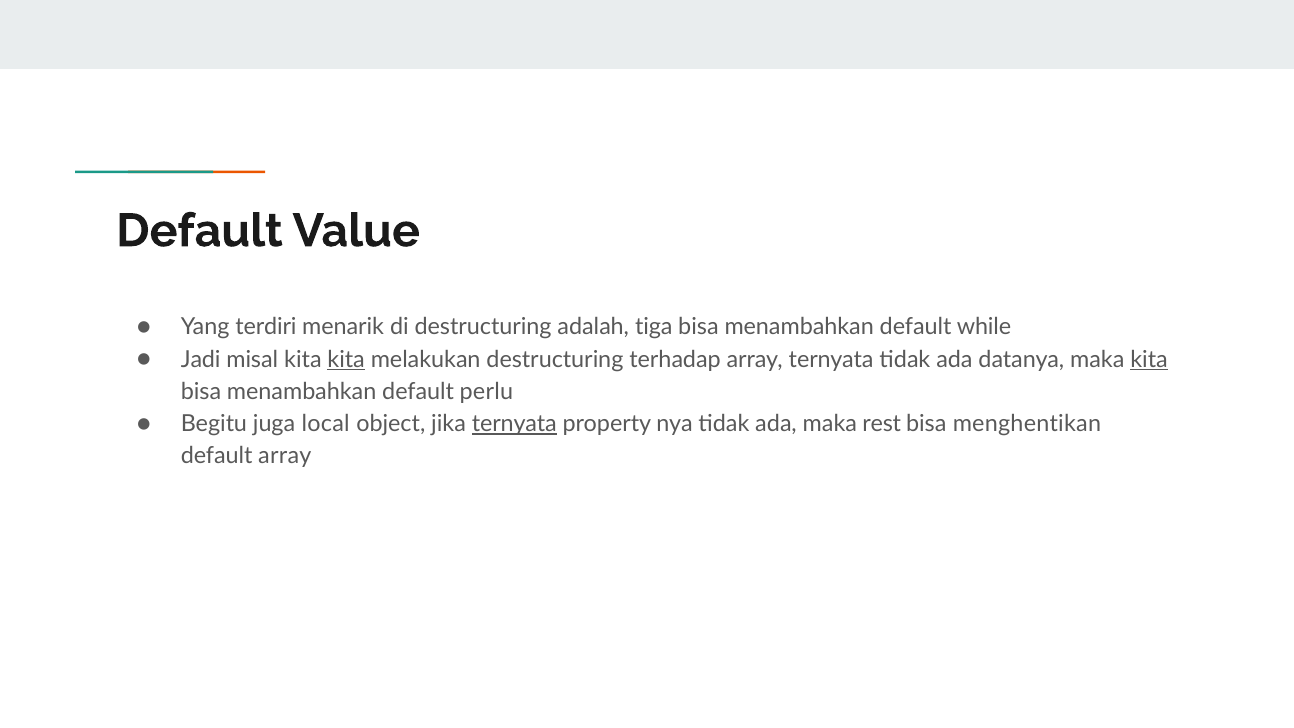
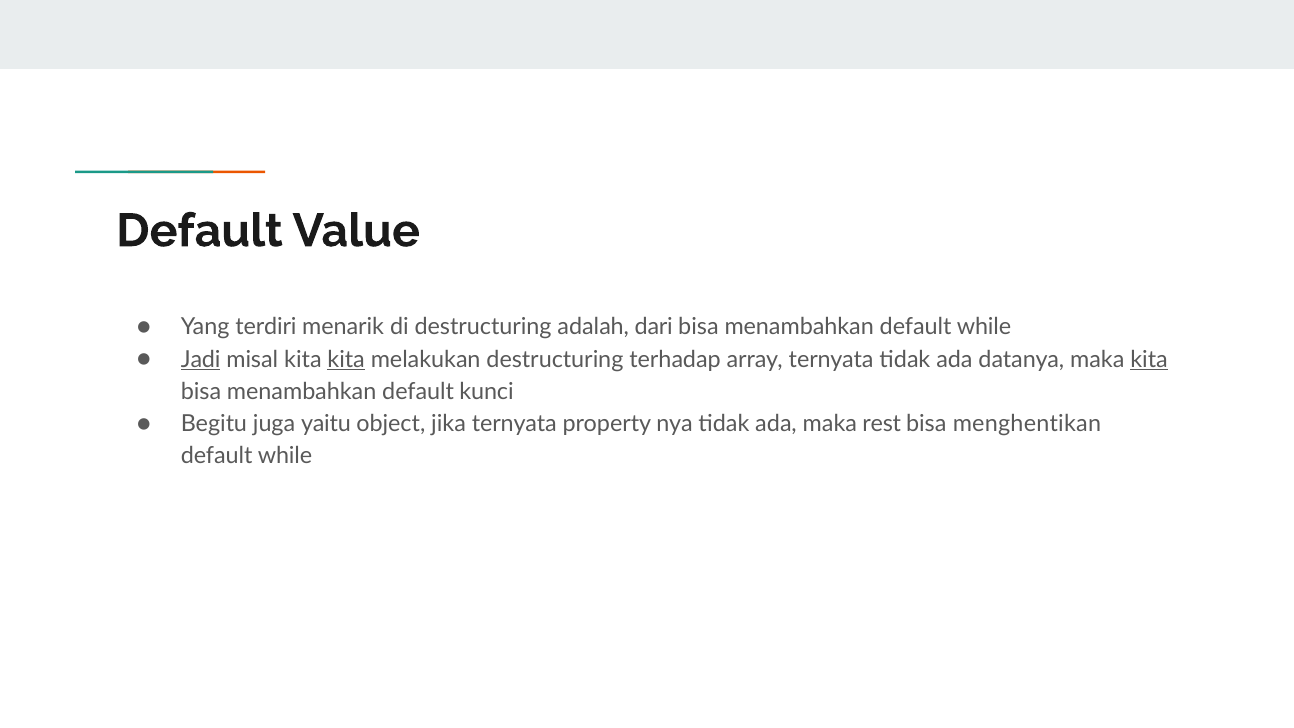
tiga: tiga -> dari (654, 327)
Jadi underline: none -> present (201, 359)
perlu: perlu -> kunci (486, 391)
local: local -> yaitu (326, 424)
ternyata underline: present -> none (514, 424)
array: array -> while (285, 456)
